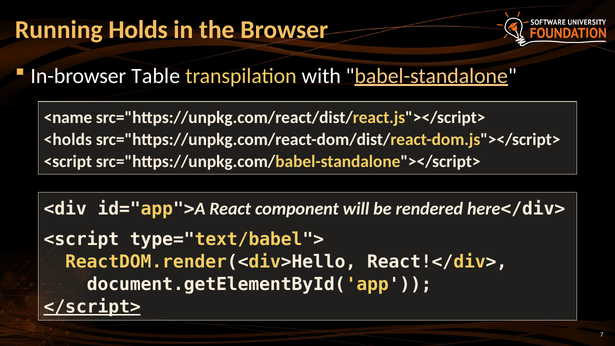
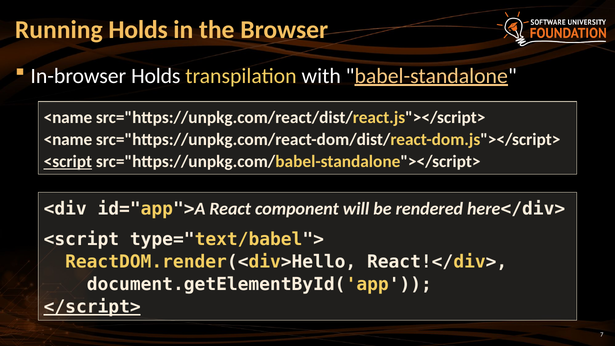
In-browser Table: Table -> Holds (156, 76)
<holds: <holds -> <name (68, 140)
<script underline: none -> present (68, 161)
